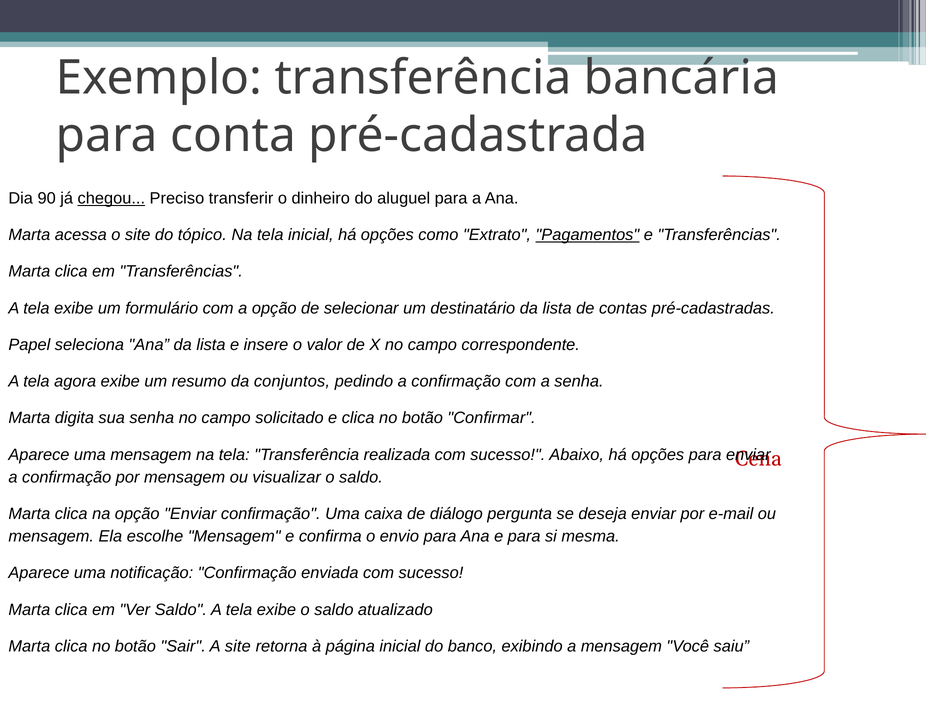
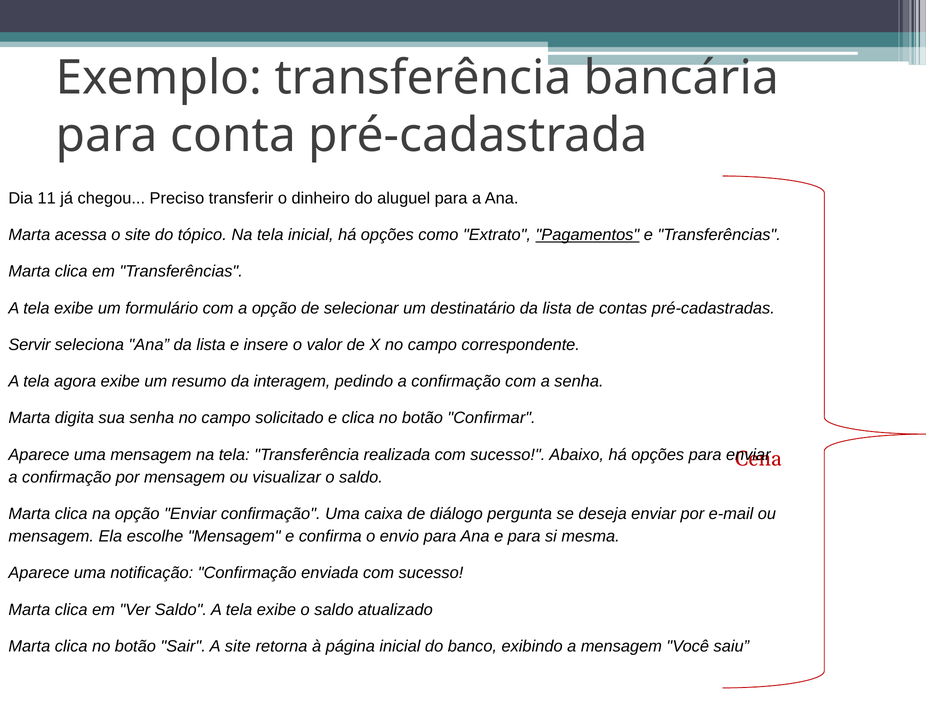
90: 90 -> 11 (47, 198)
chegou underline: present -> none (111, 198)
Papel: Papel -> Servir (29, 345)
conjuntos: conjuntos -> interagem (292, 381)
